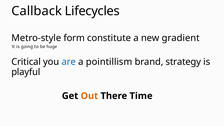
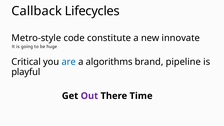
form: form -> code (74, 38)
gradient: gradient -> innovate (181, 38)
pointillism: pointillism -> algorithms (109, 62)
strategy: strategy -> pipeline (183, 62)
Out colour: orange -> purple (89, 96)
